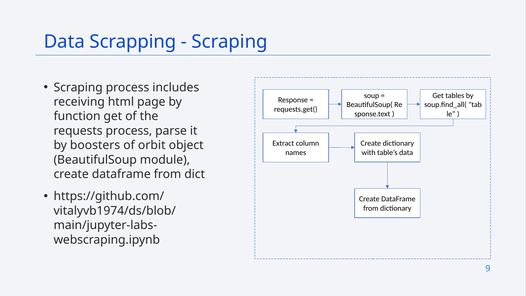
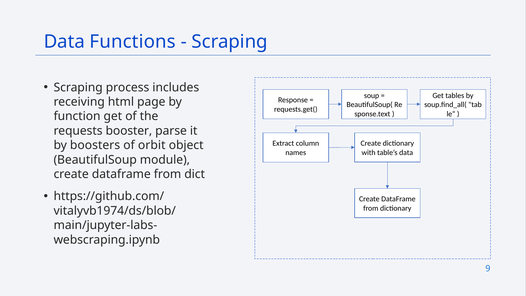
Scrapping: Scrapping -> Functions (133, 42)
requests process: process -> booster (129, 131)
